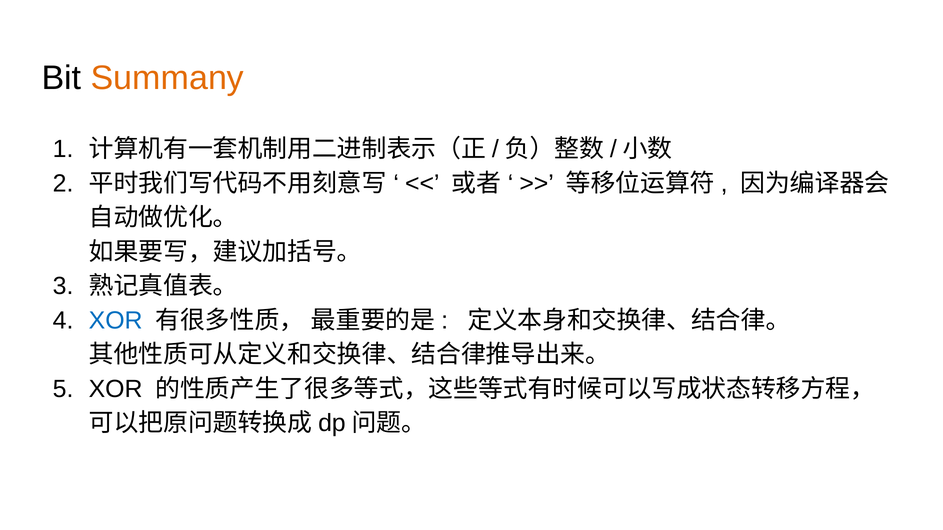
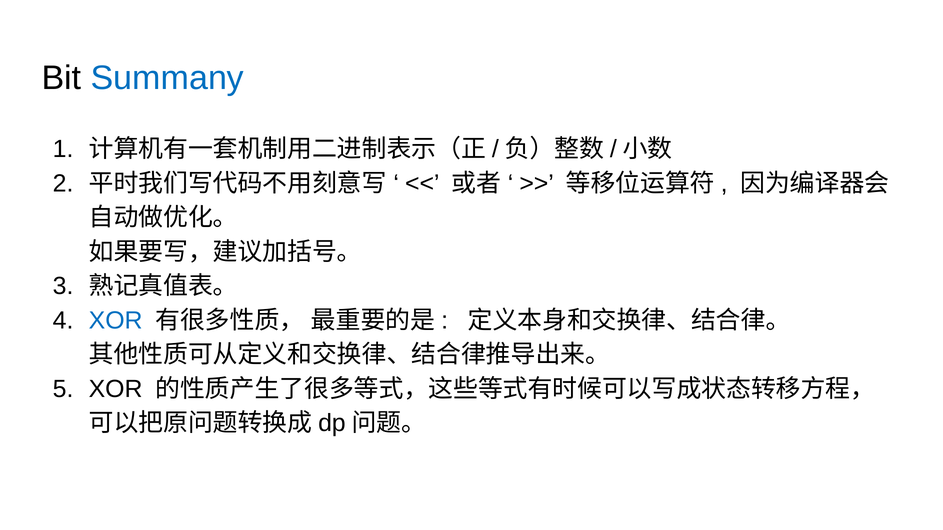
Summany colour: orange -> blue (167, 78)
